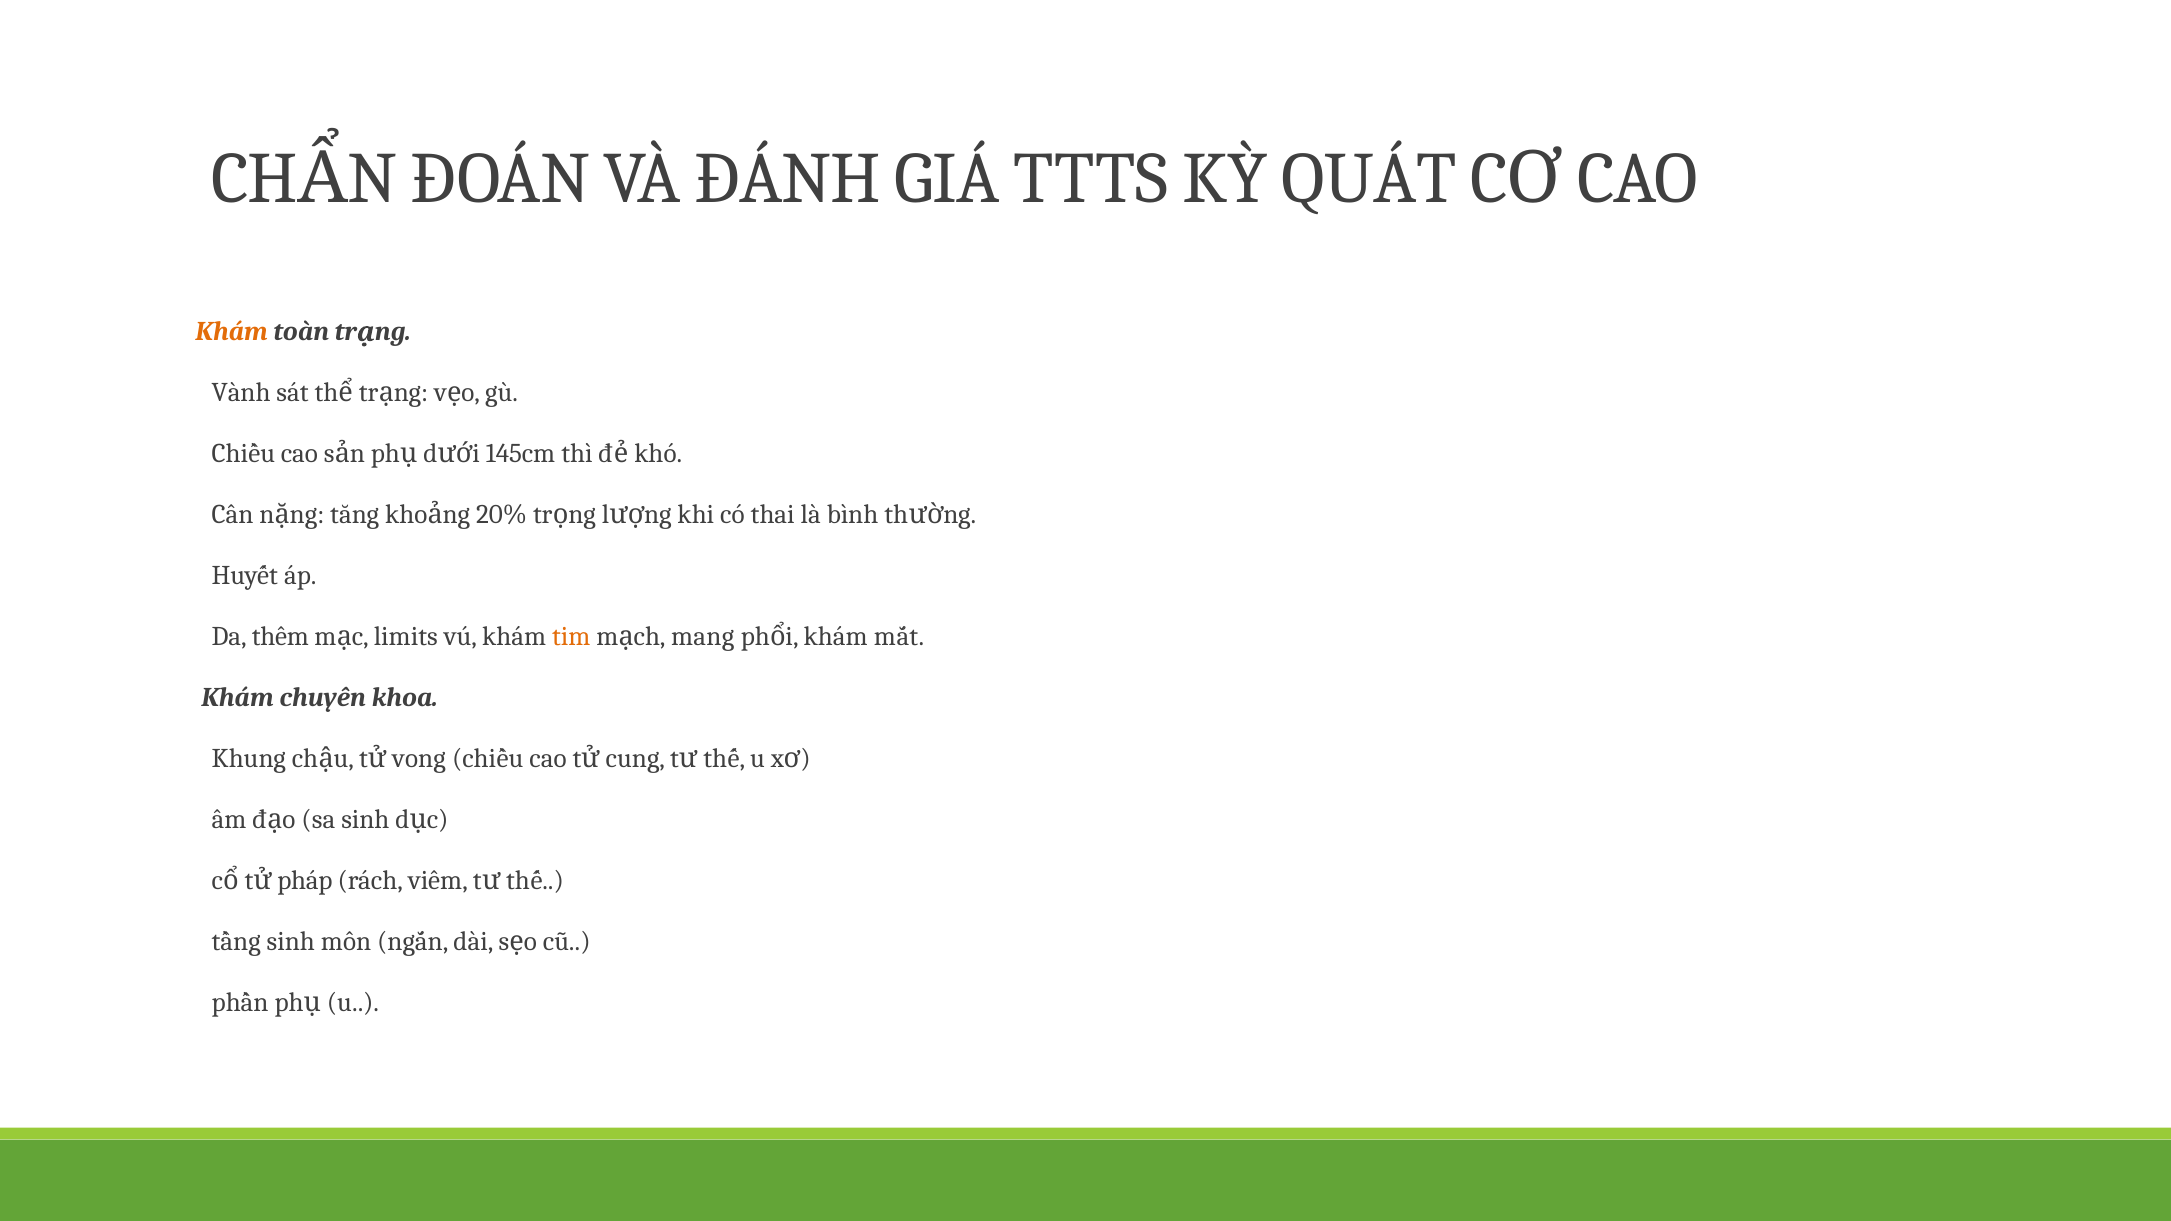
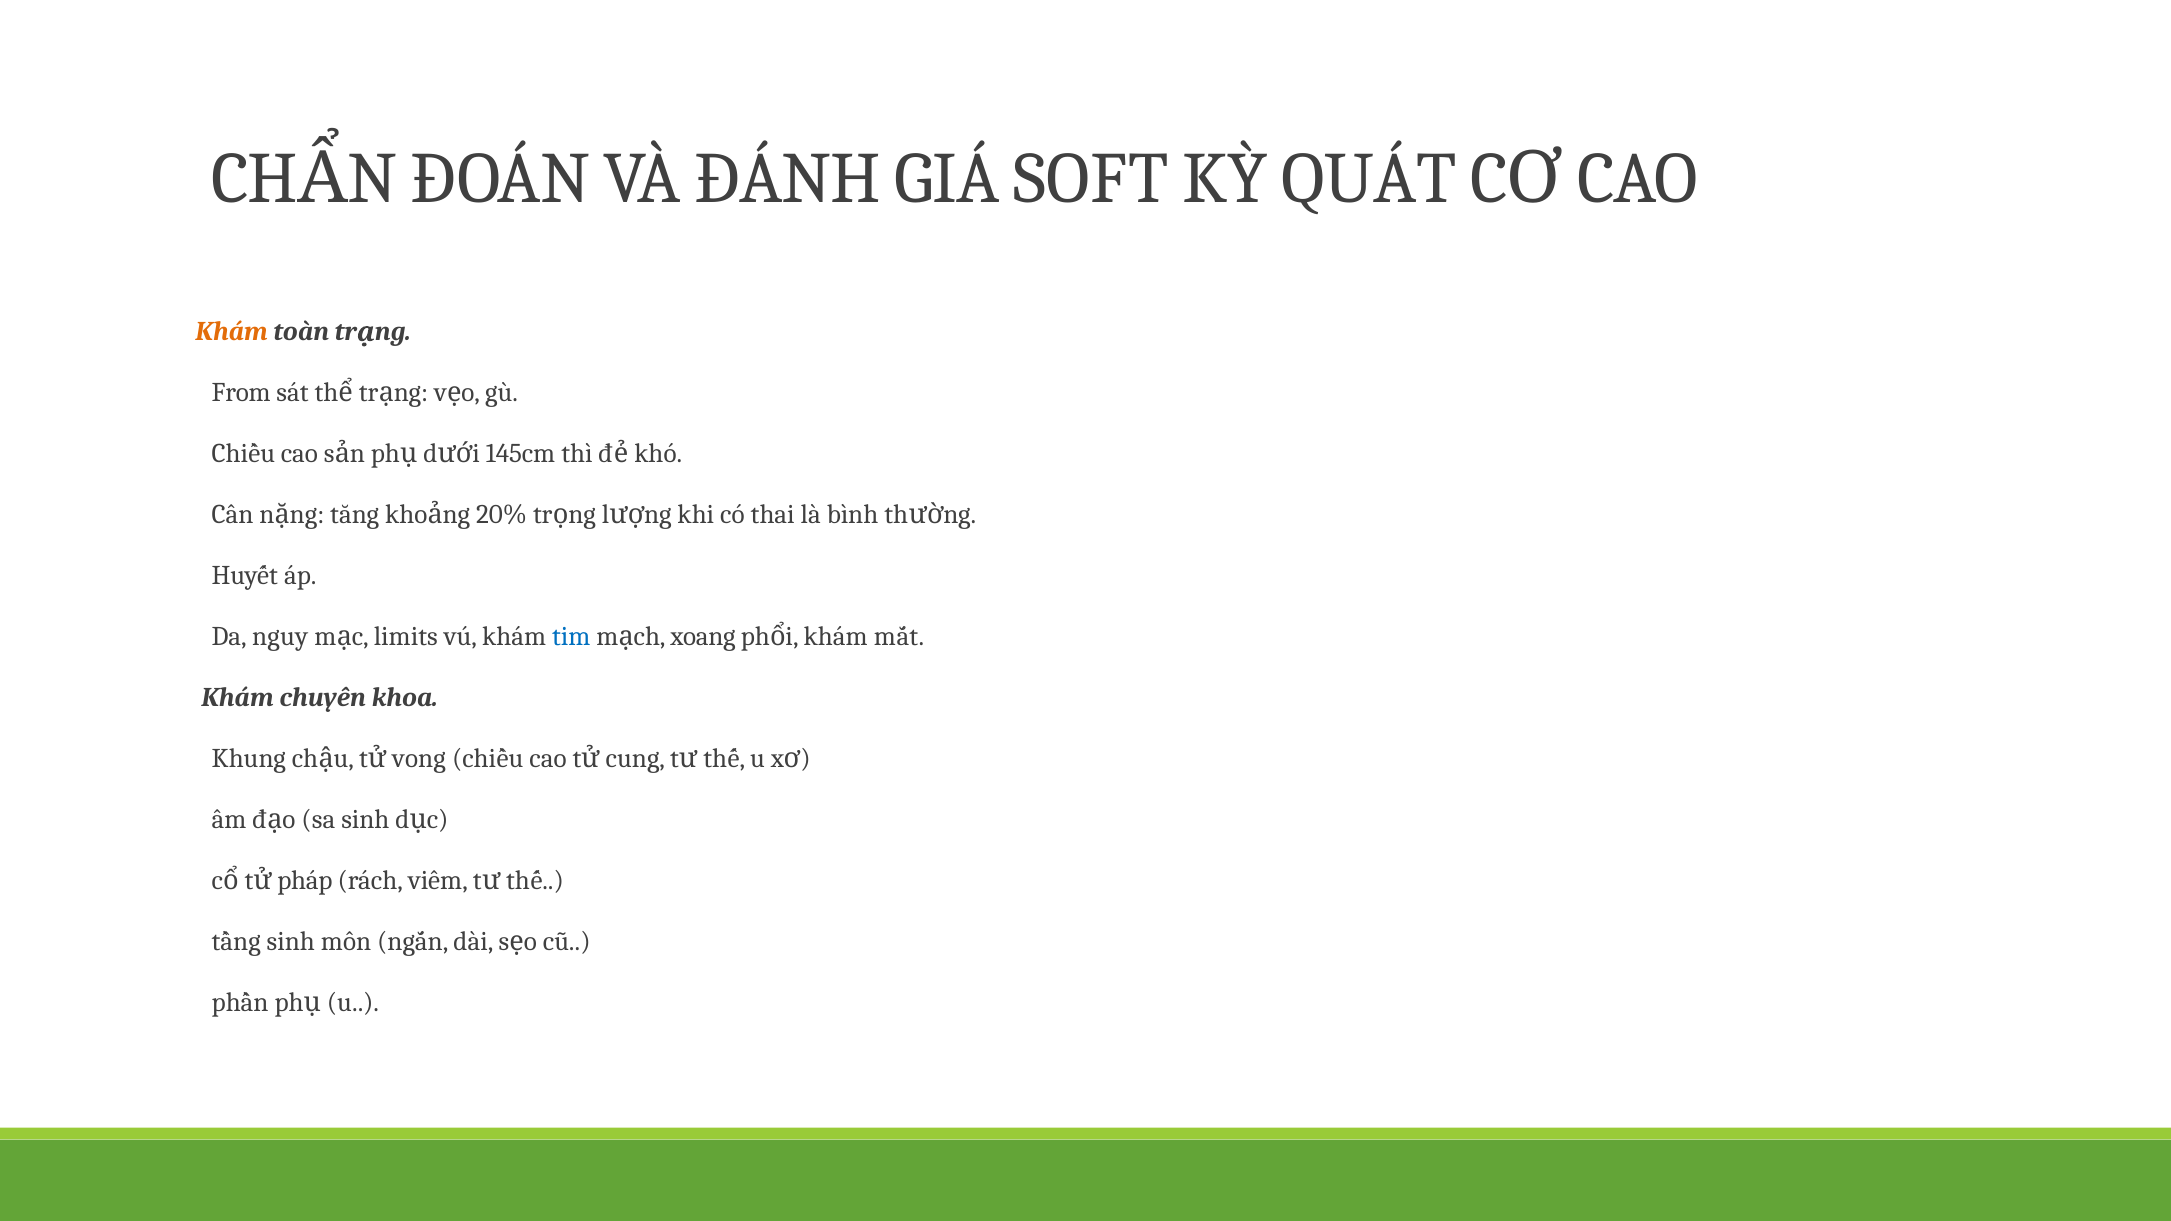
TTTS: TTTS -> SOFT (1091, 178)
Vành: Vành -> From (241, 393)
thêm: thêm -> nguy (280, 637)
tim colour: orange -> blue (571, 637)
mang: mang -> xoang (703, 637)
